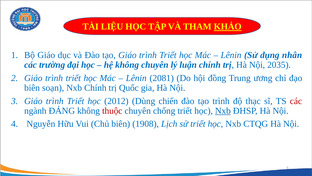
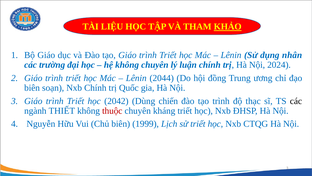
2035: 2035 -> 2024 (279, 65)
2081: 2081 -> 2044 (162, 78)
2012: 2012 -> 2042 (116, 101)
các colour: red -> black (296, 101)
ĐẢNG: ĐẢNG -> THIẾT (62, 111)
chống: chống -> kháng (164, 111)
Nxb underline: present -> none (223, 111)
1908: 1908 -> 1999 (146, 124)
